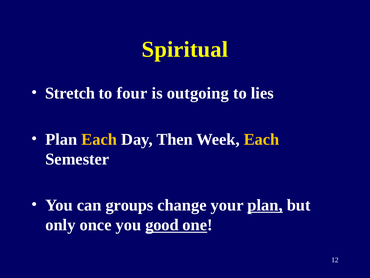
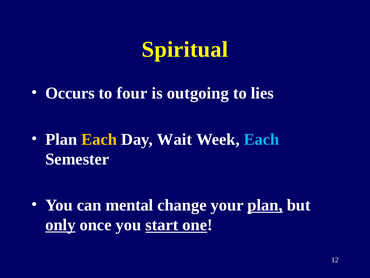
Stretch: Stretch -> Occurs (70, 93)
Then: Then -> Wait (175, 139)
Each colour: yellow -> light blue (262, 139)
groups: groups -> mental (129, 205)
only underline: none -> present (60, 225)
good: good -> start (162, 225)
